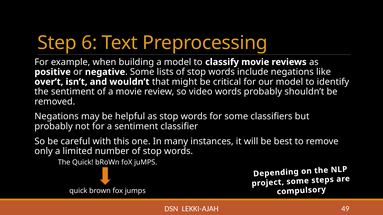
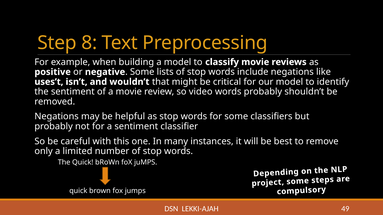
6: 6 -> 8 (89, 43)
over’t: over’t -> uses’t (49, 82)
